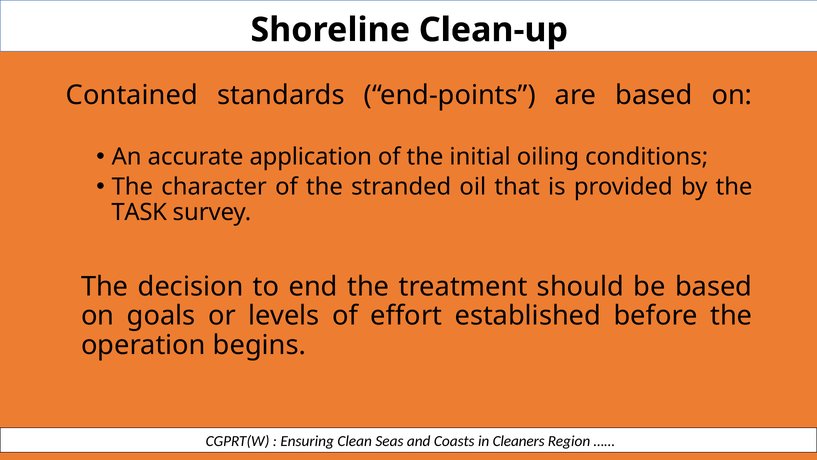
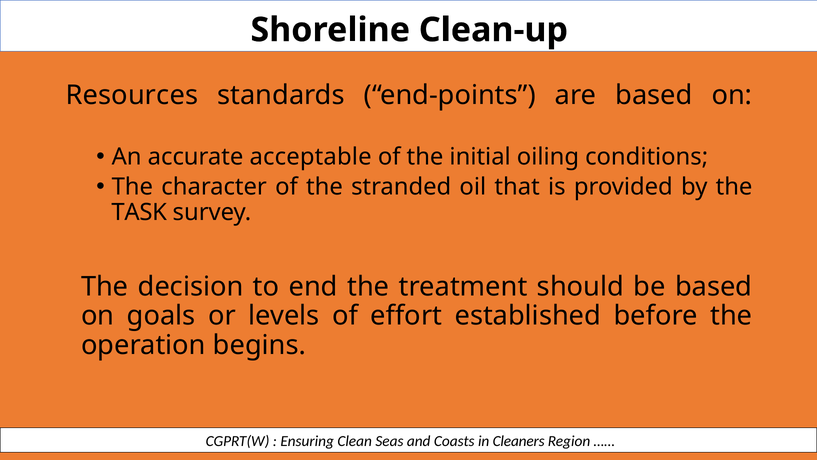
Contained: Contained -> Resources (132, 95)
application: application -> acceptable (311, 157)
